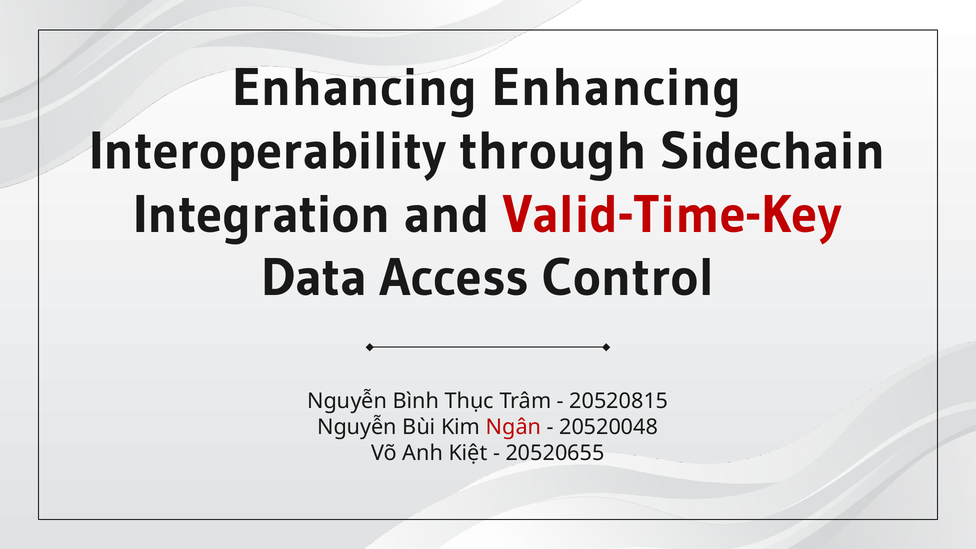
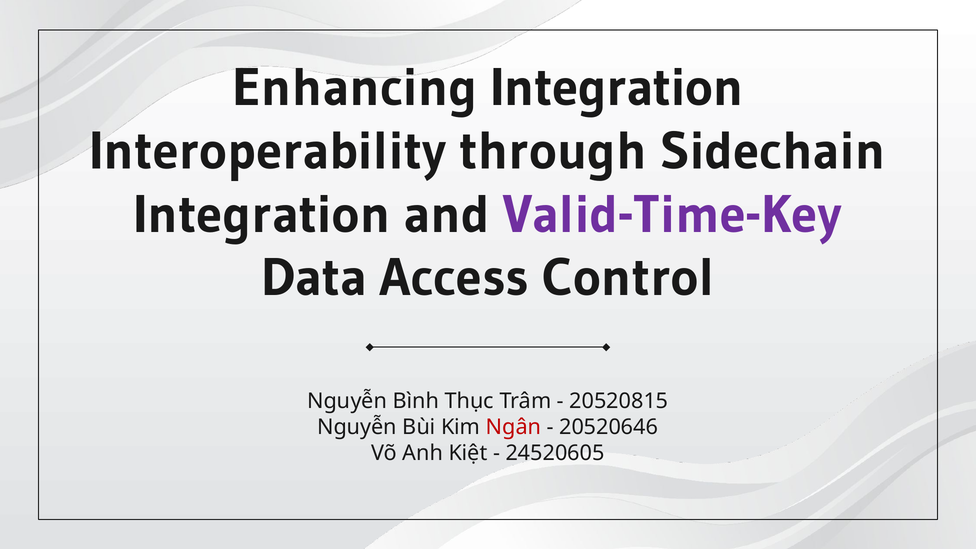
Enhancing Enhancing: Enhancing -> Integration (617, 88)
Valid-Time-Key colour: red -> purple (672, 215)
20520048: 20520048 -> 20520646 (609, 427)
20520655: 20520655 -> 24520605 (555, 453)
